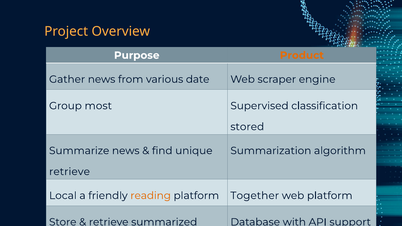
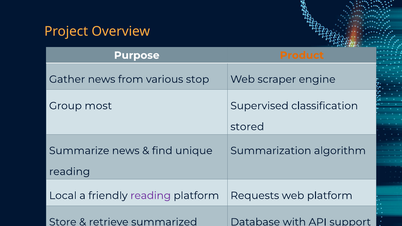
date: date -> stop (198, 79)
retrieve: retrieve -> reading (70, 172)
reading colour: orange -> purple (151, 196)
Together: Together -> Requests (255, 196)
